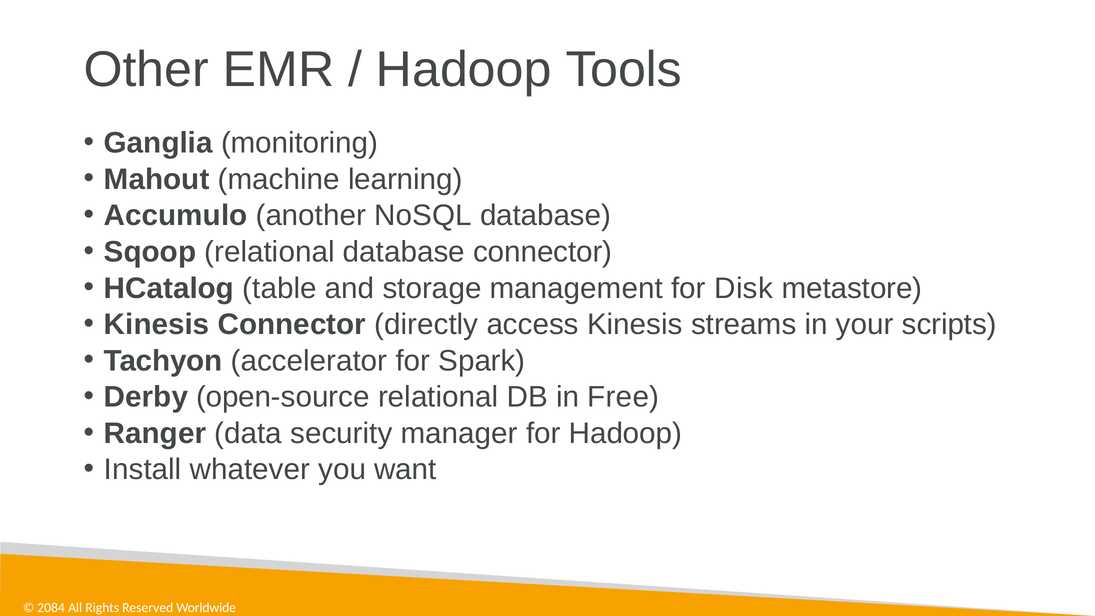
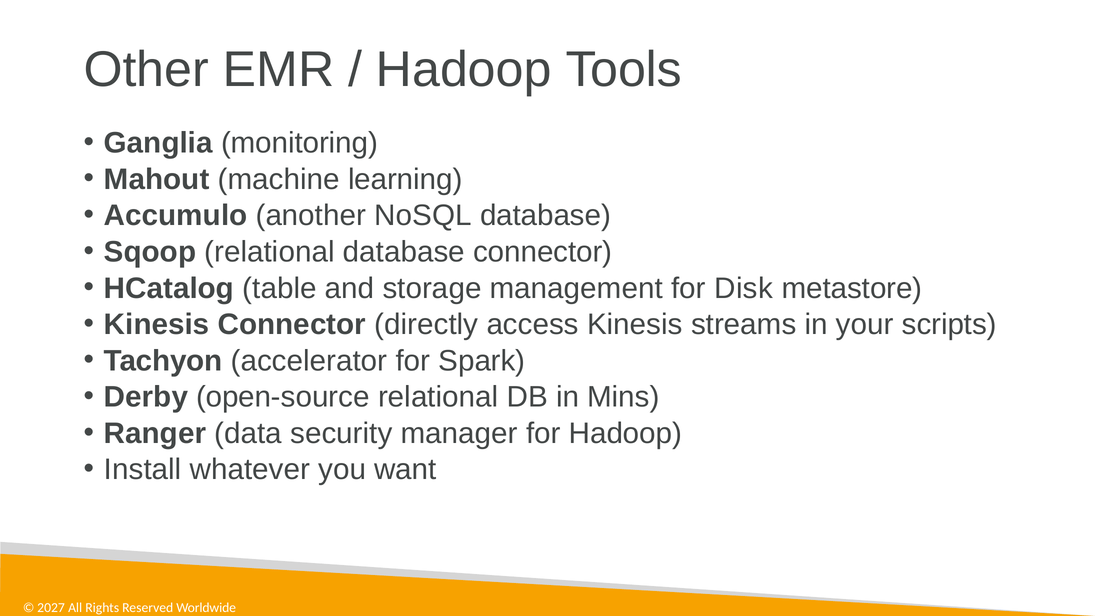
Free: Free -> Mins (623, 397)
2084: 2084 -> 2027 (51, 608)
